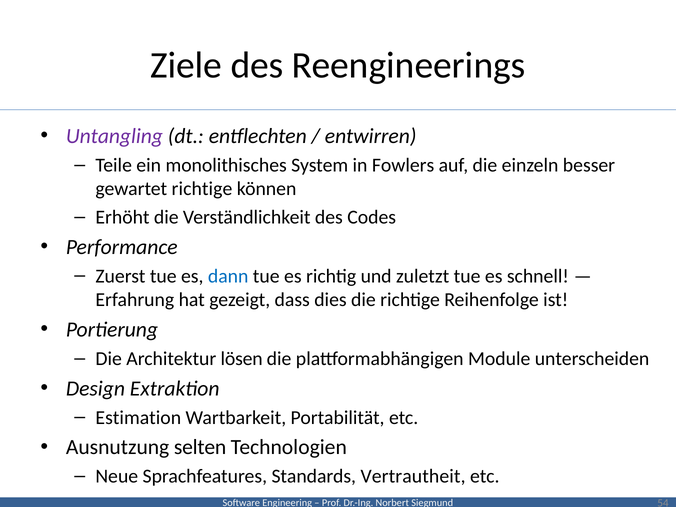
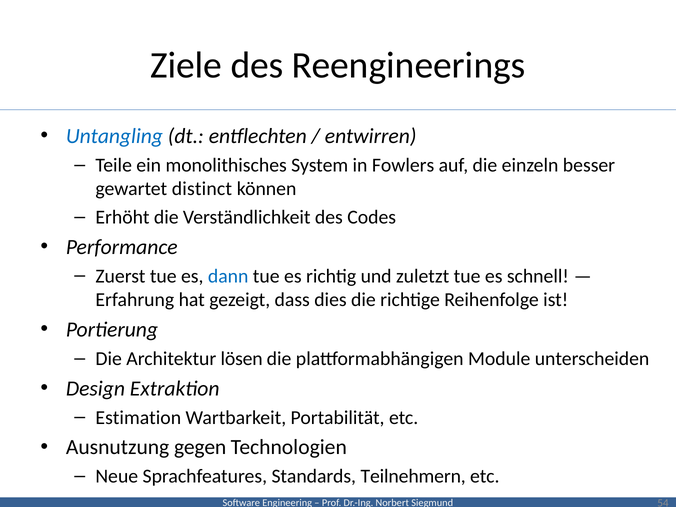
Untangling colour: purple -> blue (114, 136)
gewartet richtige: richtige -> distinct (202, 189)
selten: selten -> gegen (200, 447)
Vertrautheit: Vertrautheit -> Teilnehmern (413, 476)
